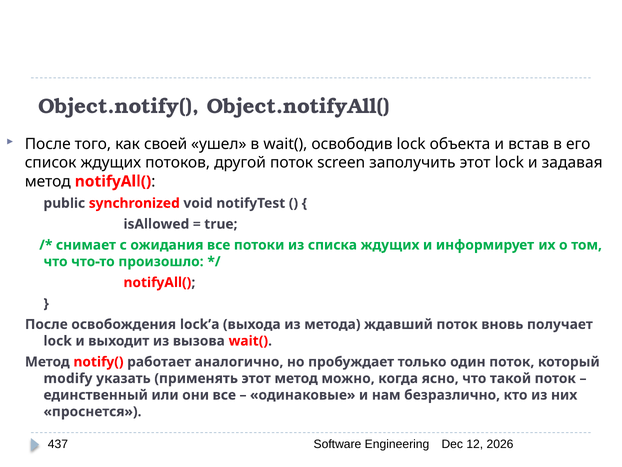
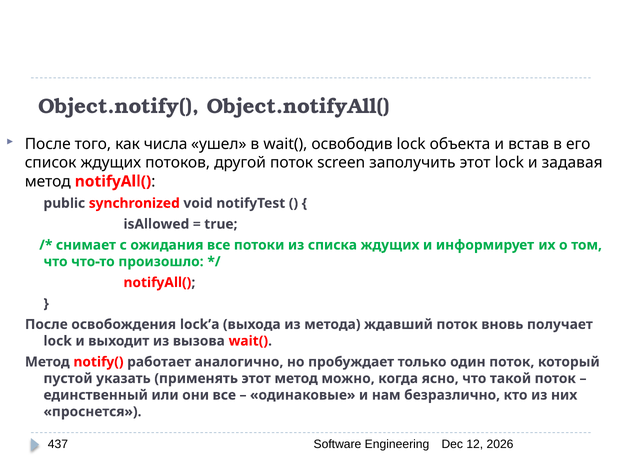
своей: своей -> числа (166, 144)
modify: modify -> пустой (68, 378)
